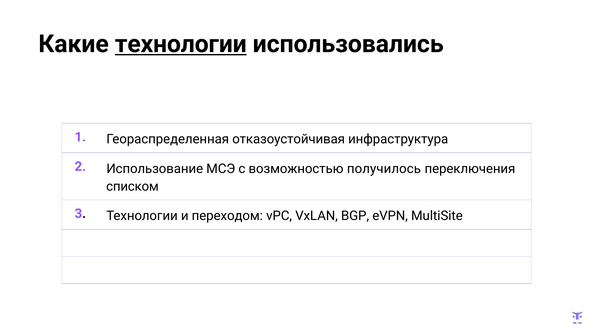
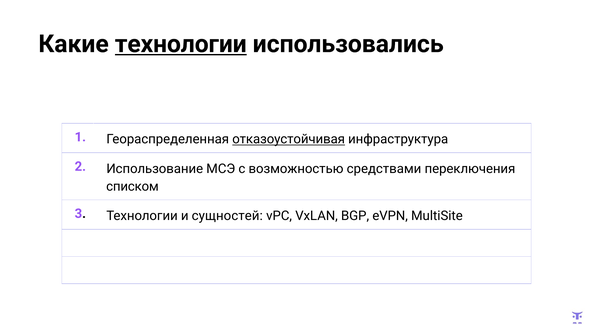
отказоустойчивая underline: none -> present (289, 139)
получилось: получилось -> средствами (384, 169)
переходом: переходом -> сущностей (227, 216)
